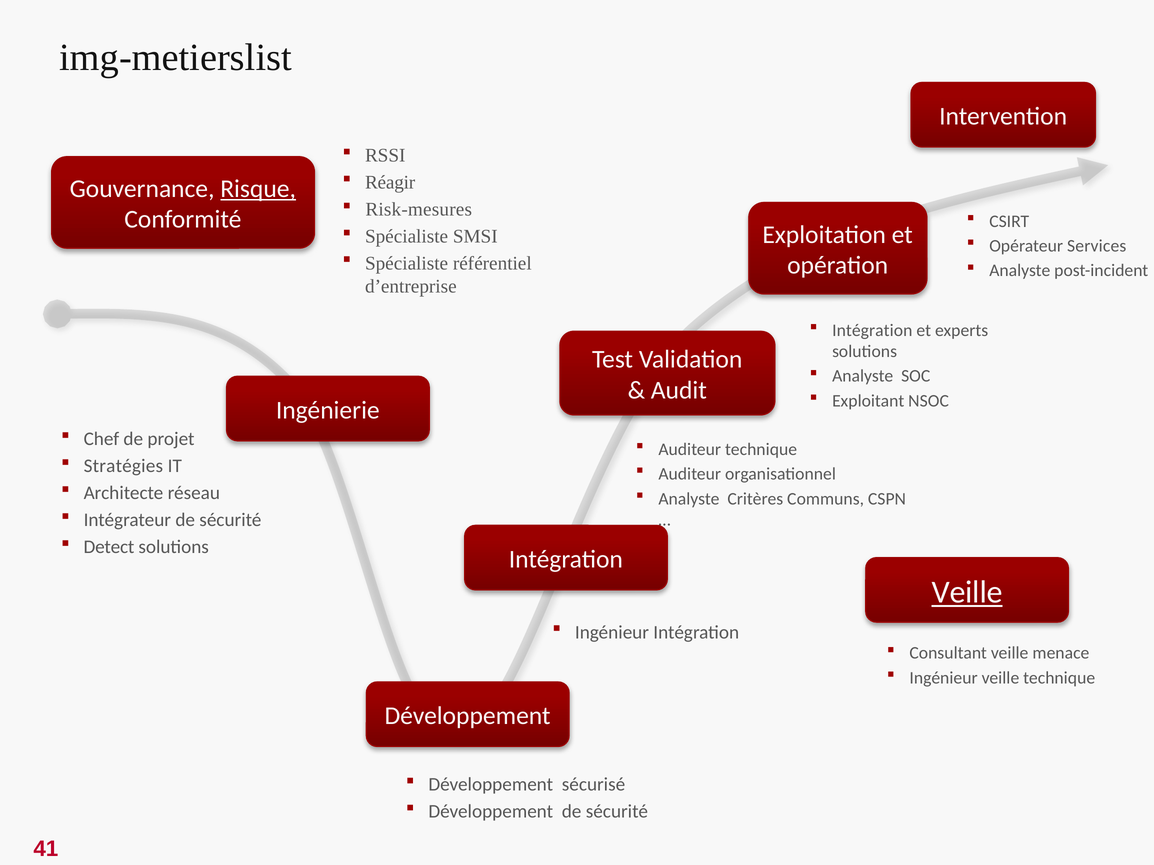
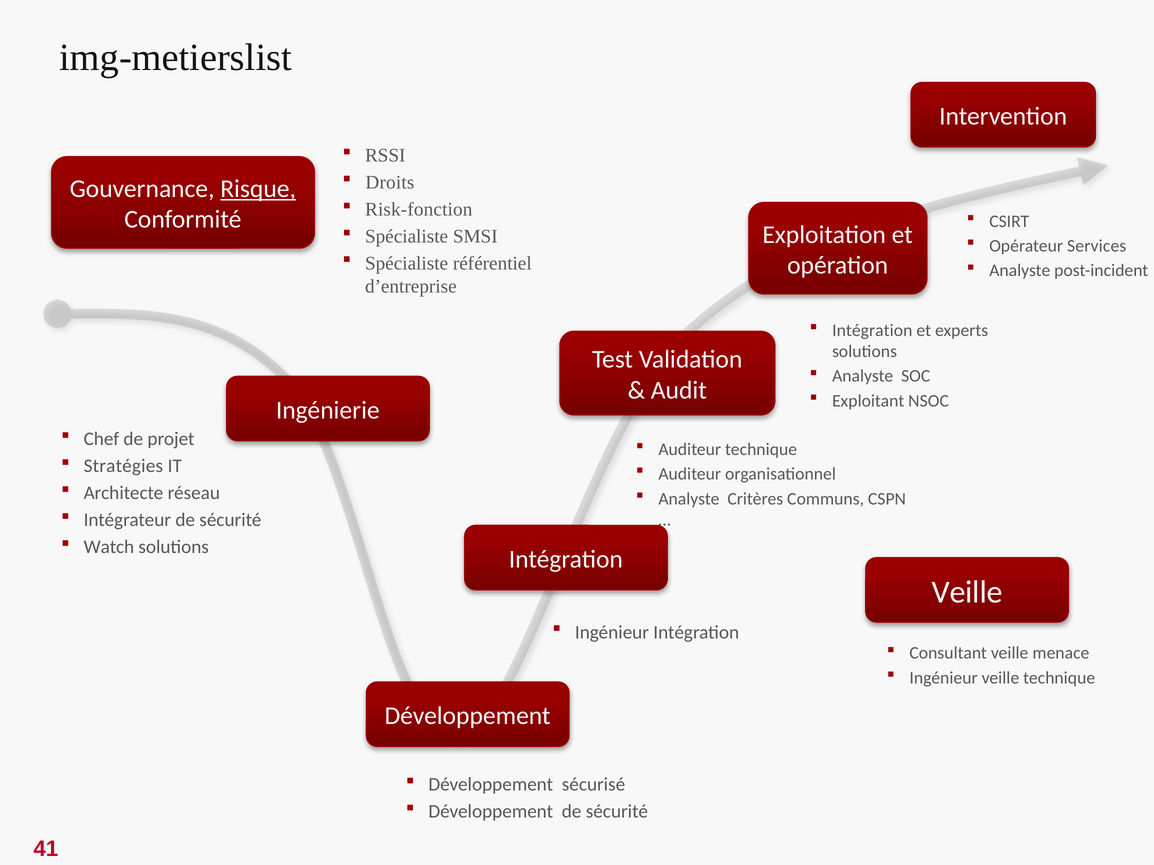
Réagir: Réagir -> Droits (390, 183)
Risk-mesures: Risk-mesures -> Risk-fonction (419, 210)
Detect: Detect -> Watch (109, 547)
Veille underline: present -> none (967, 592)
